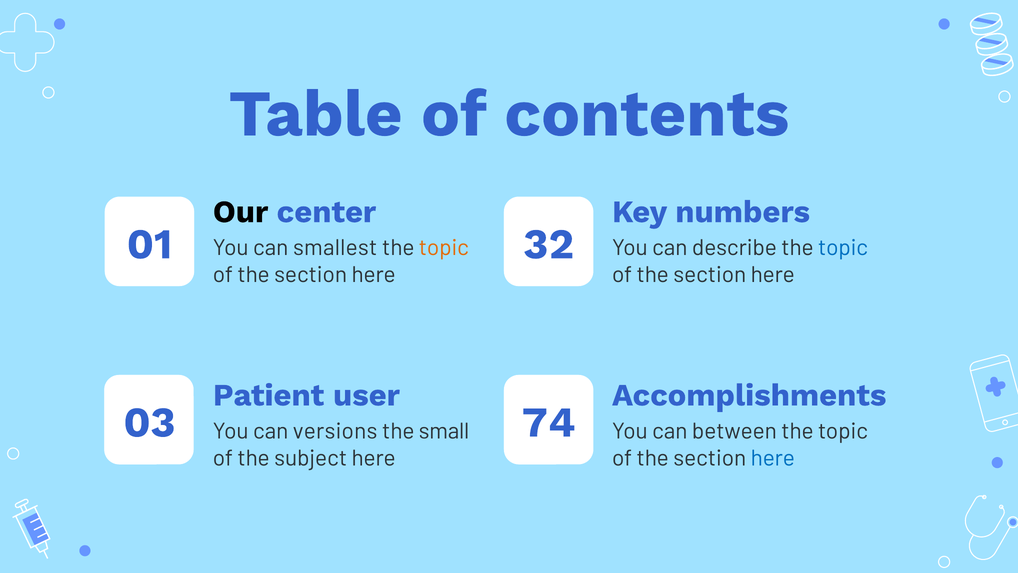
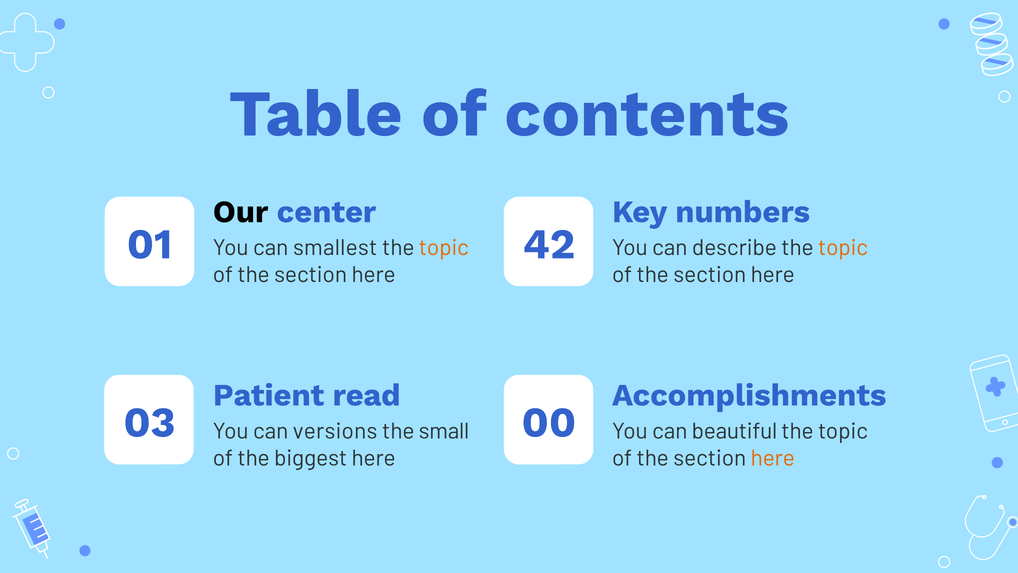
32: 32 -> 42 (549, 244)
topic colour: blue -> orange (843, 248)
user: user -> read (367, 395)
74: 74 -> 00 (549, 422)
between: between -> beautiful (735, 431)
subject: subject -> biggest (311, 458)
here colour: blue -> orange (773, 458)
